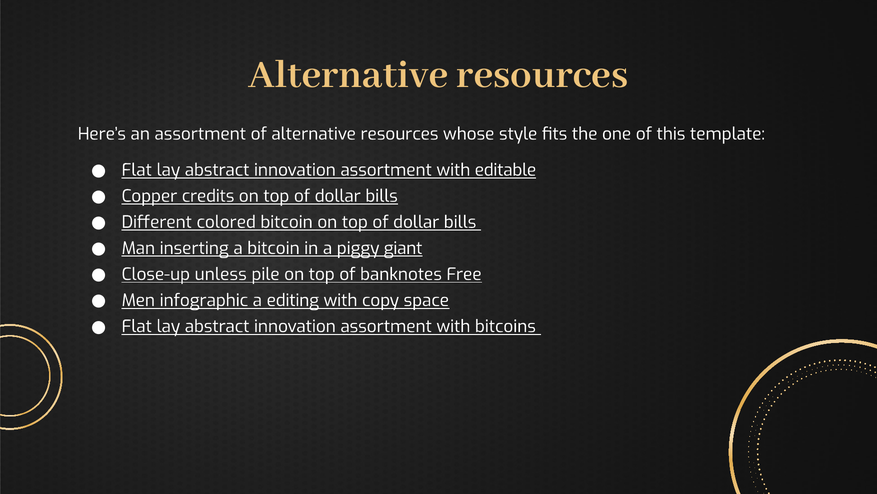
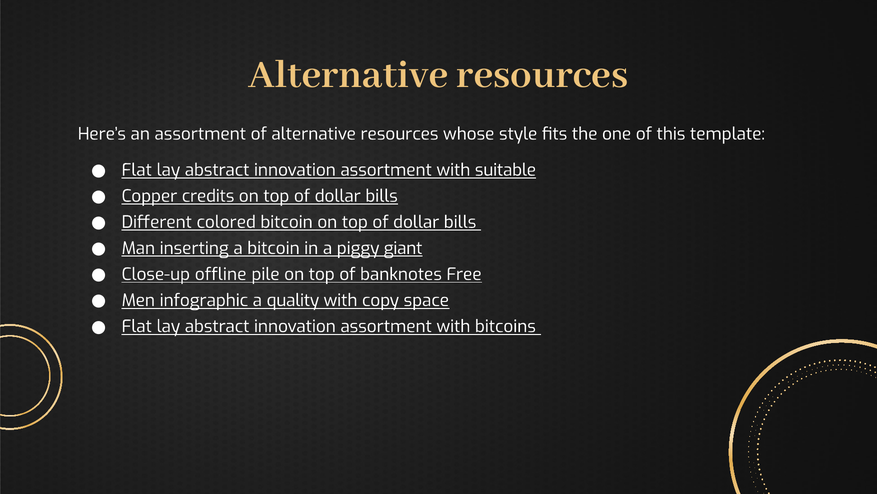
editable: editable -> suitable (505, 170)
unless: unless -> offline (221, 274)
editing: editing -> quality (293, 300)
